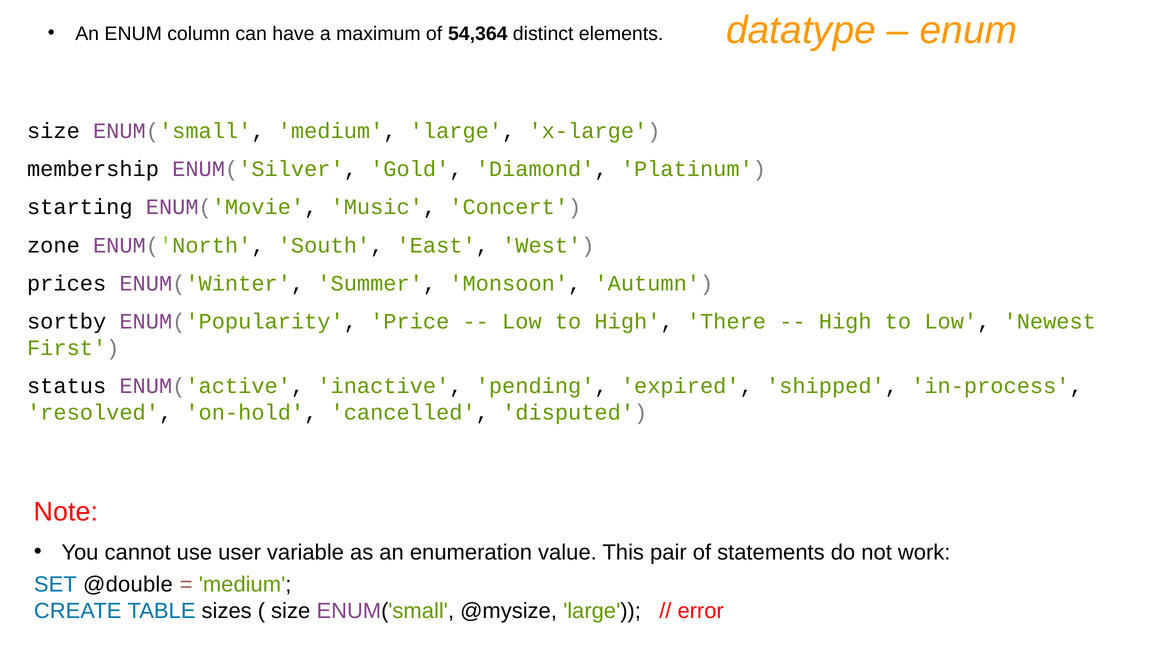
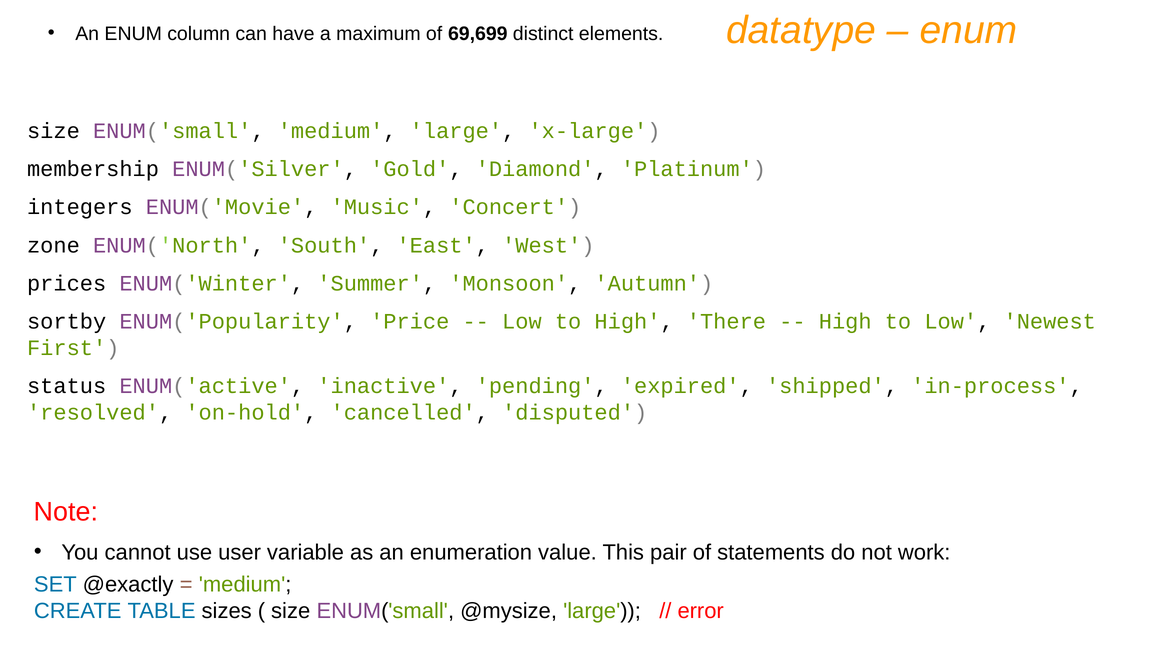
54,364: 54,364 -> 69,699 (478, 34)
starting: starting -> integers (80, 207)
@double: @double -> @exactly (128, 584)
